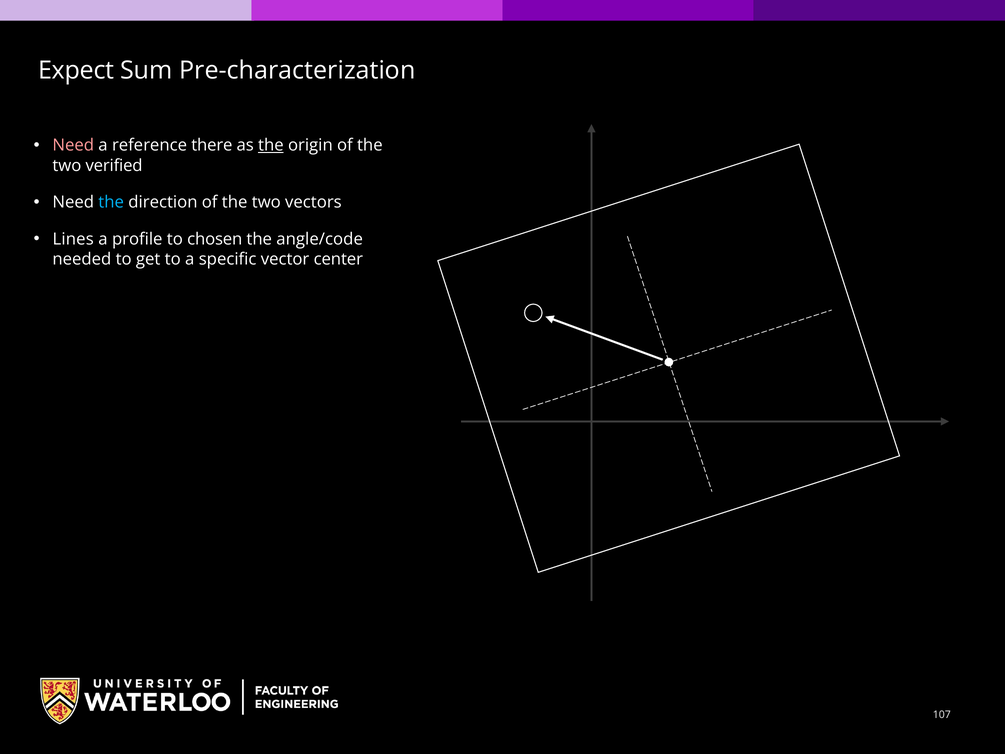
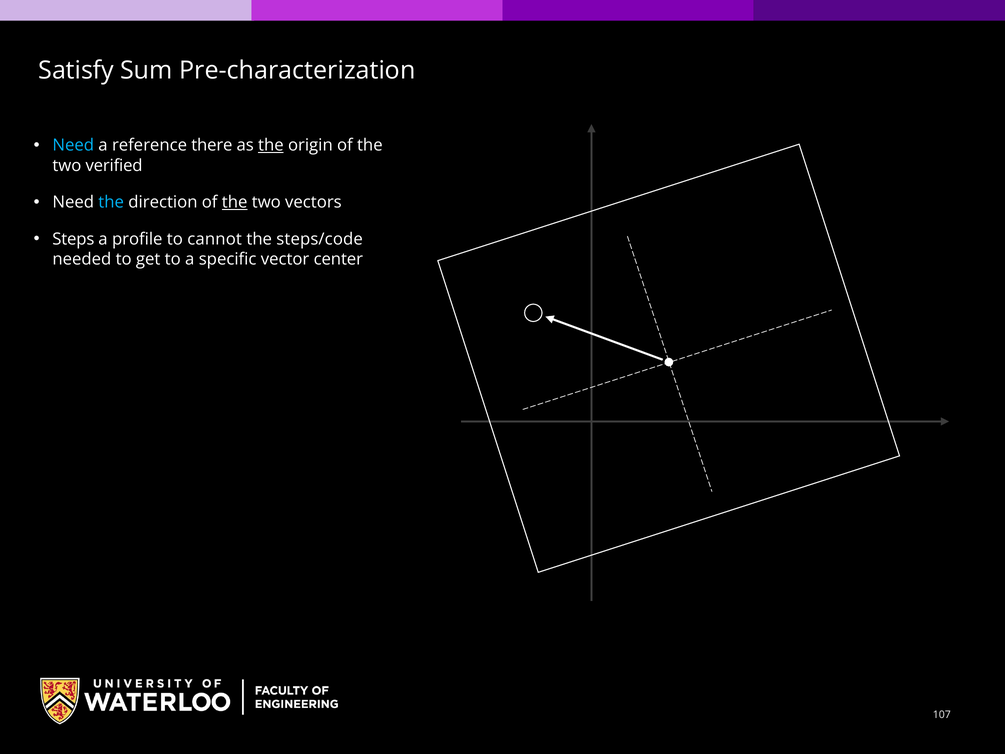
Expect: Expect -> Satisfy (76, 70)
Need colour: pink -> light blue (73, 145)
the underline: none -> present (235, 202)
Lines: Lines -> Steps (73, 239)
chosen: chosen -> cannot (215, 239)
angle/code: angle/code -> steps/code (320, 239)
